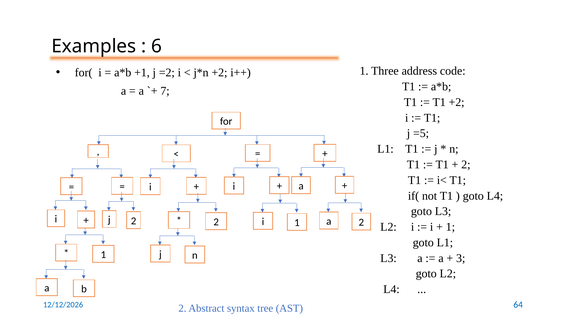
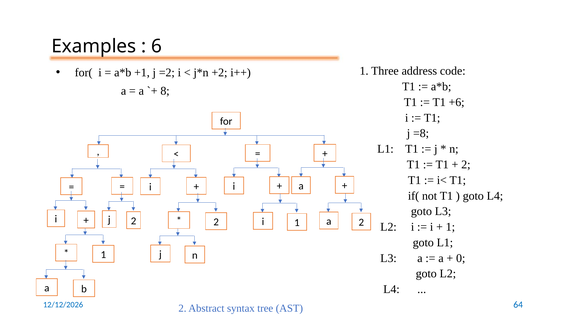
7: 7 -> 8 (165, 91)
T1 +2: +2 -> +6 (457, 102)
=5: =5 -> =8 (421, 133)
3: 3 -> 0 (461, 258)
